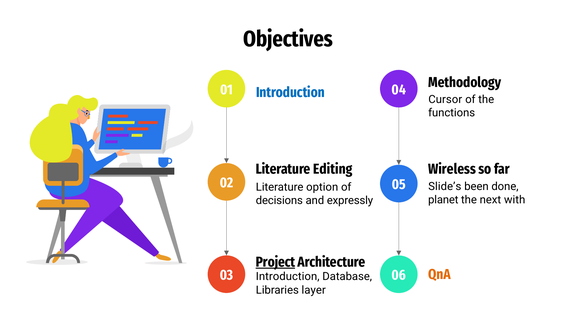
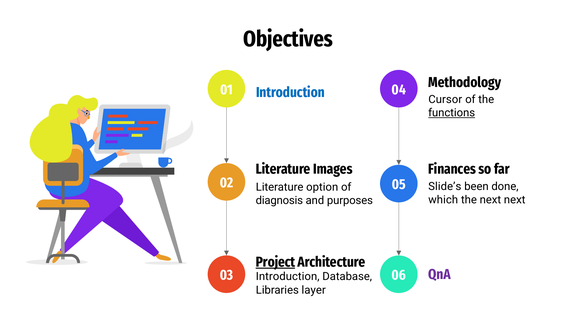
functions underline: none -> present (452, 113)
Wireless: Wireless -> Finances (452, 169)
Editing: Editing -> Images (333, 169)
planet: planet -> which (443, 200)
next with: with -> next (515, 200)
decisions: decisions -> diagnosis (279, 200)
expressly: expressly -> purposes (350, 200)
QnA colour: orange -> purple (439, 275)
